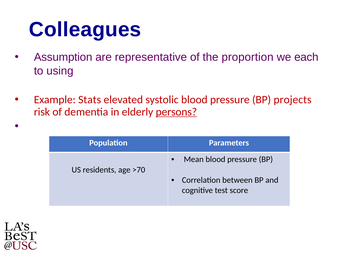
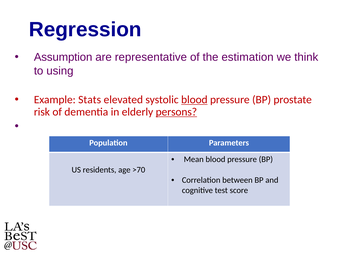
Colleagues: Colleagues -> Regression (85, 30)
proportion: proportion -> estimation (248, 57)
each: each -> think (306, 57)
blood underline: none -> present (194, 100)
projects: projects -> prostate (293, 100)
